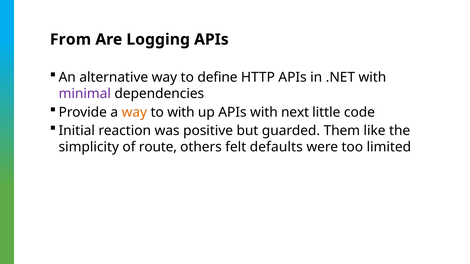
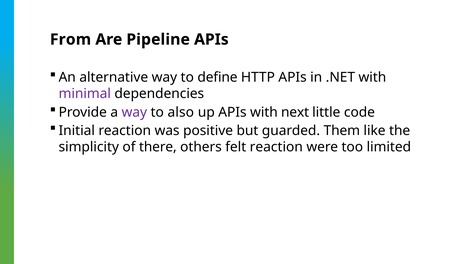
Logging: Logging -> Pipeline (158, 40)
way colour: orange -> purple (134, 112)
to with: with -> also (181, 112)
route: route -> there (158, 147)
felt defaults: defaults -> reaction (276, 147)
